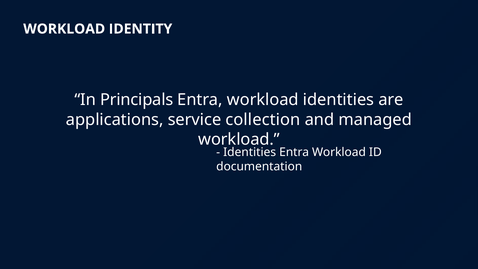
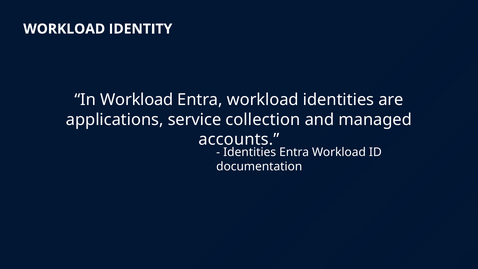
In Principals: Principals -> Workload (137, 100)
workload: workload -> accounts (239, 139)
